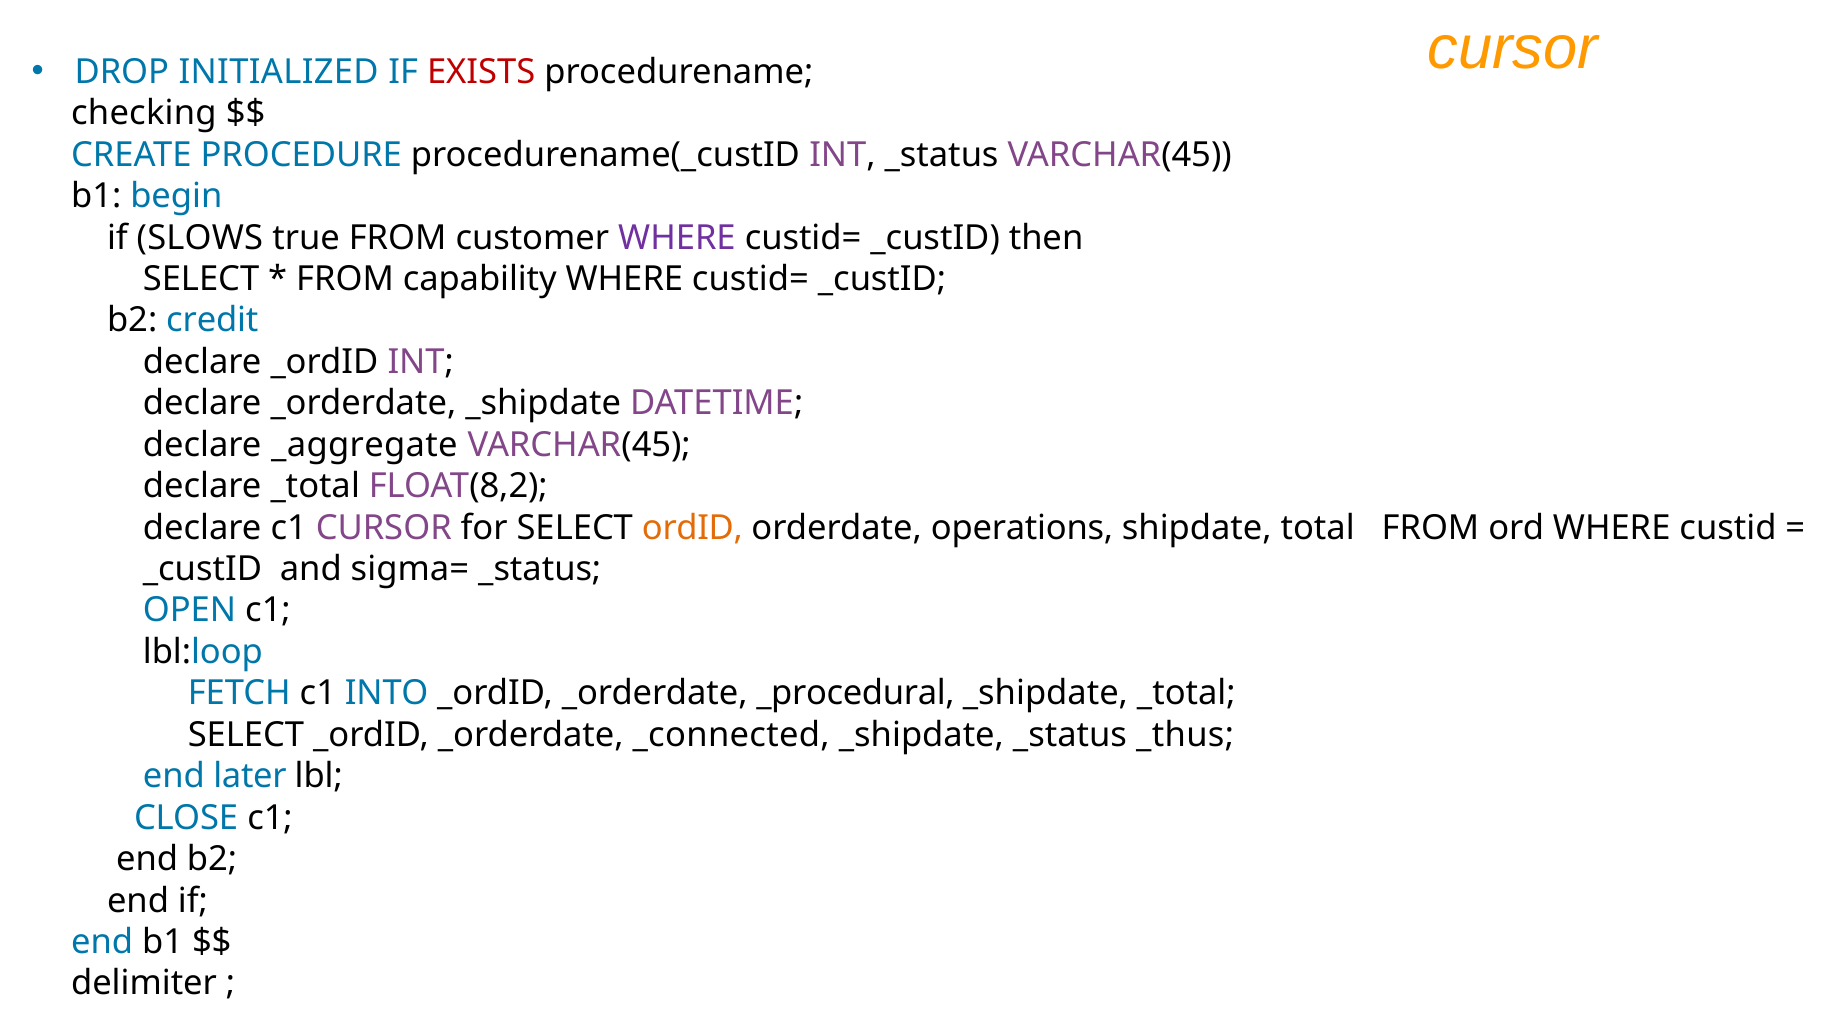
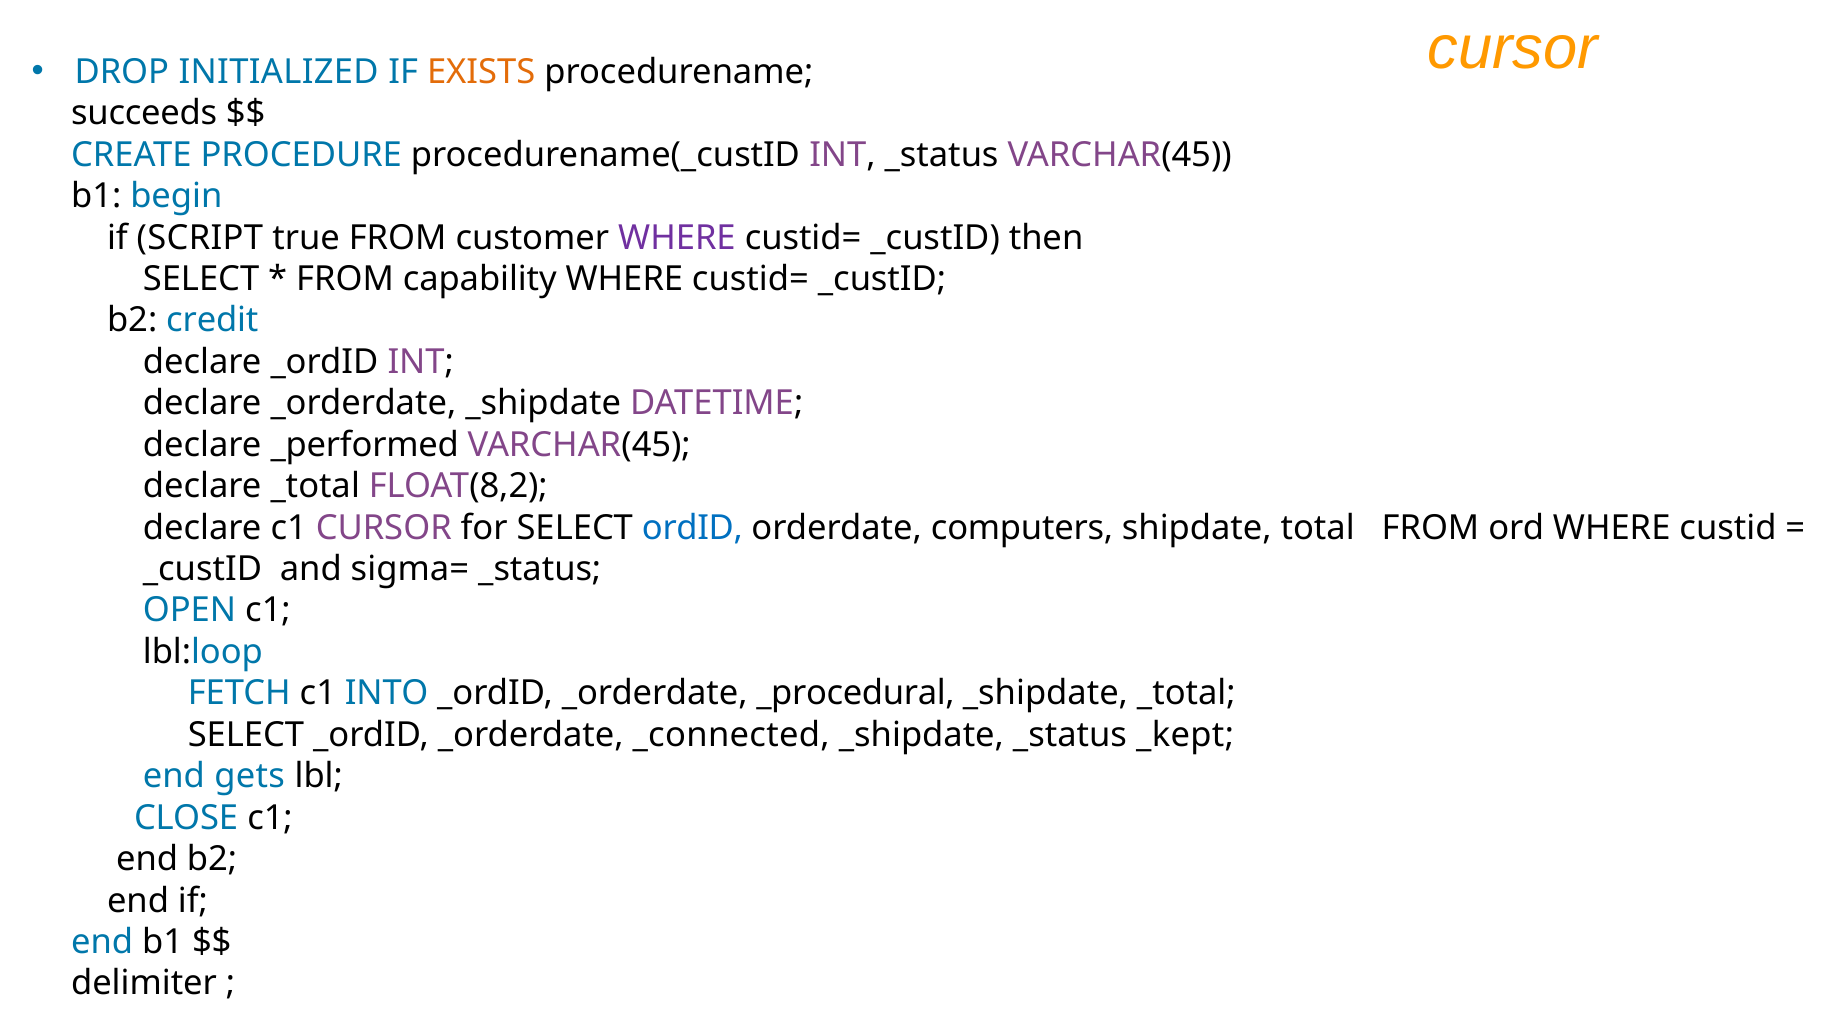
EXISTS colour: red -> orange (481, 72)
checking: checking -> succeeds (144, 113)
SLOWS: SLOWS -> SCRIPT (200, 238)
_aggregate: _aggregate -> _performed (365, 445)
ordID colour: orange -> blue (692, 528)
operations: operations -> computers (1022, 528)
_thus: _thus -> _kept (1185, 735)
later: later -> gets (250, 776)
